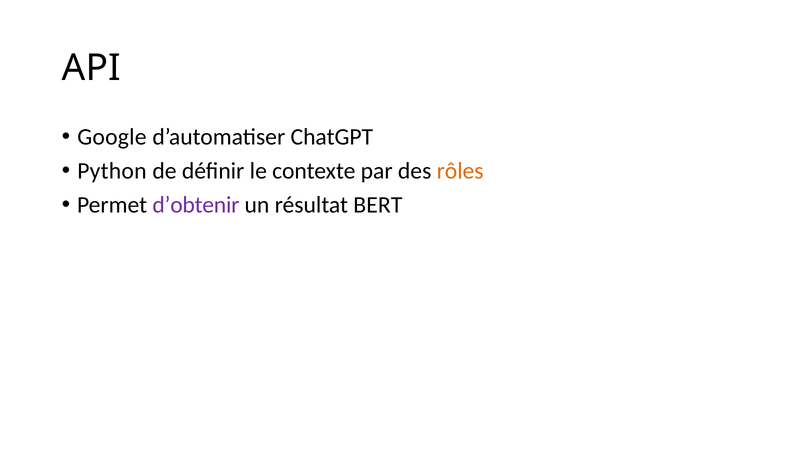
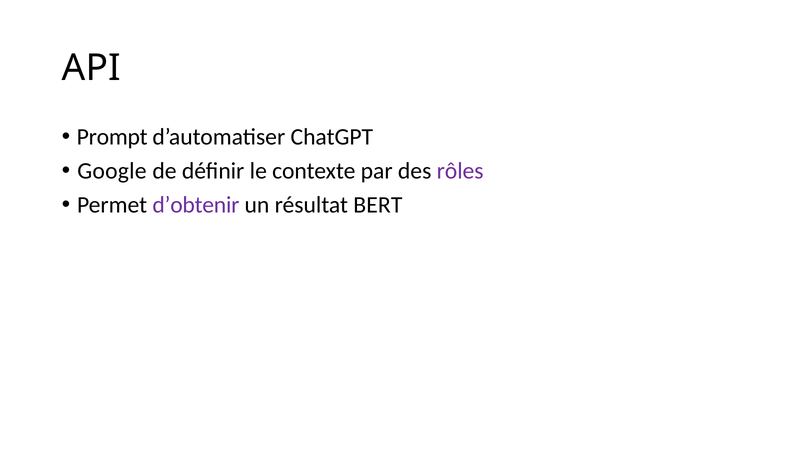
Google: Google -> Prompt (112, 137)
Python: Python -> Google (112, 171)
rôles colour: orange -> purple (460, 171)
